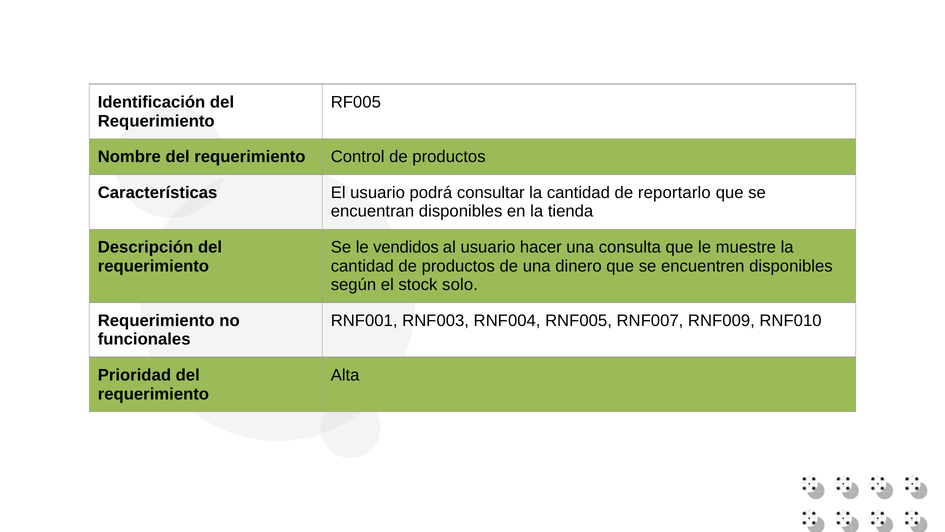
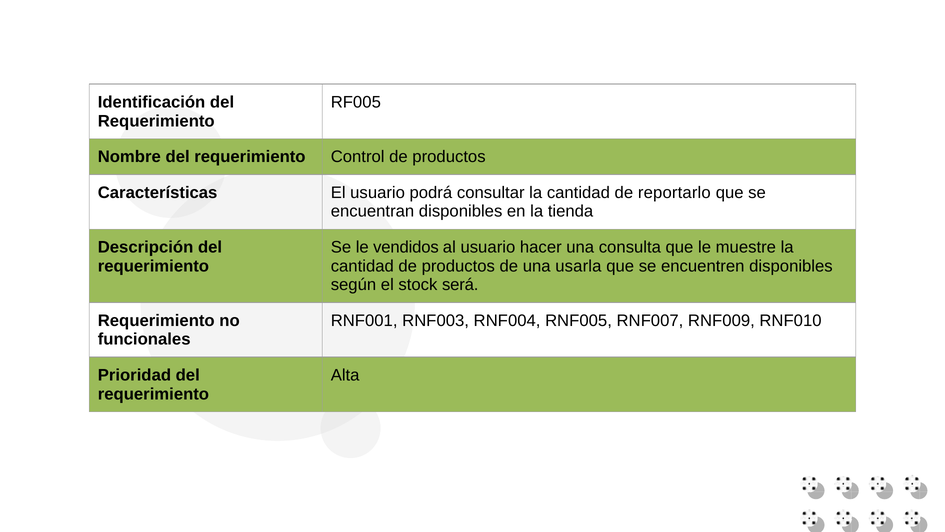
dinero: dinero -> usarla (578, 266)
solo: solo -> será (460, 285)
